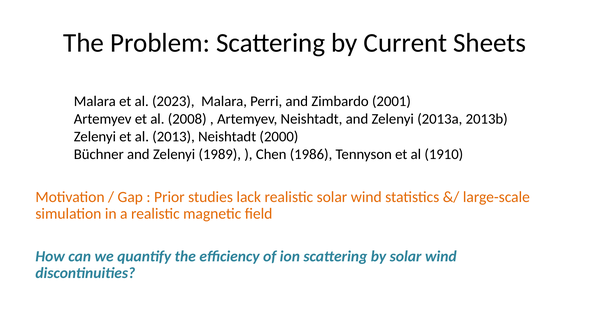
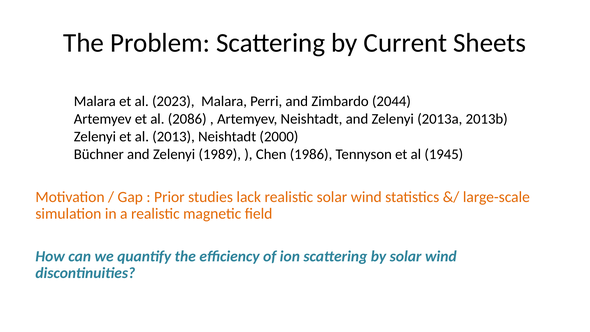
2001: 2001 -> 2044 (391, 101)
2008: 2008 -> 2086 (187, 119)
1910: 1910 -> 1945 (444, 154)
